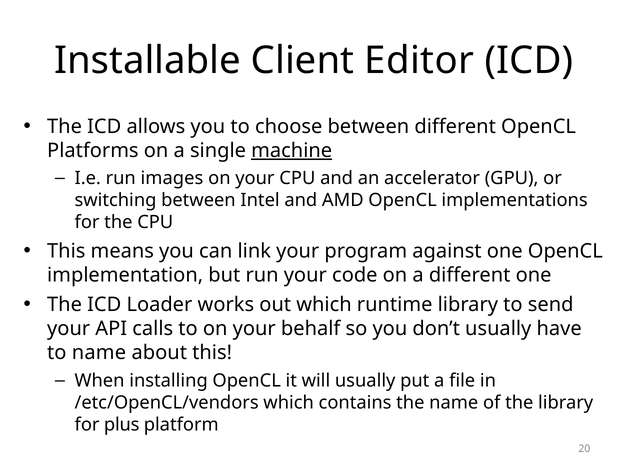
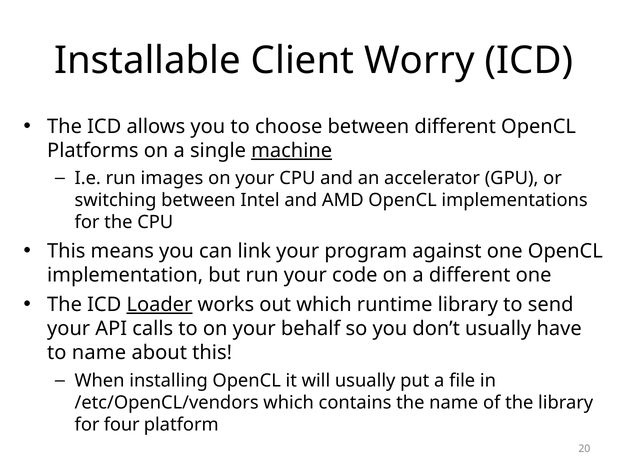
Editor: Editor -> Worry (419, 61)
Loader underline: none -> present (159, 305)
plus: plus -> four (122, 425)
